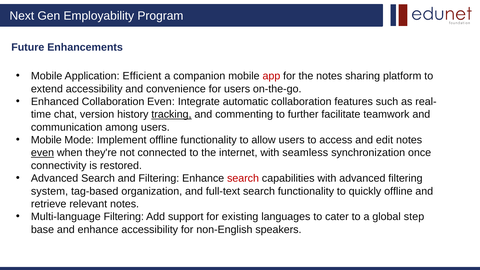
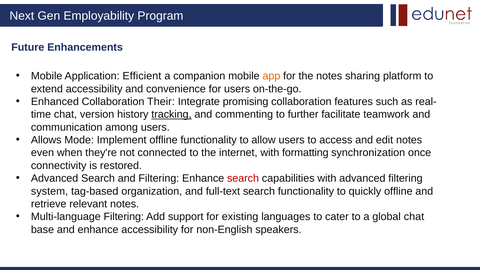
app colour: red -> orange (271, 76)
Collaboration Even: Even -> Their (161, 102)
automatic: automatic -> promising (246, 102)
Mobile: Mobile -> Allows (46, 140)
even underline: present -> none (43, 153)
seamless: seamless -> formatting (305, 153)
global step: step -> chat (414, 217)
